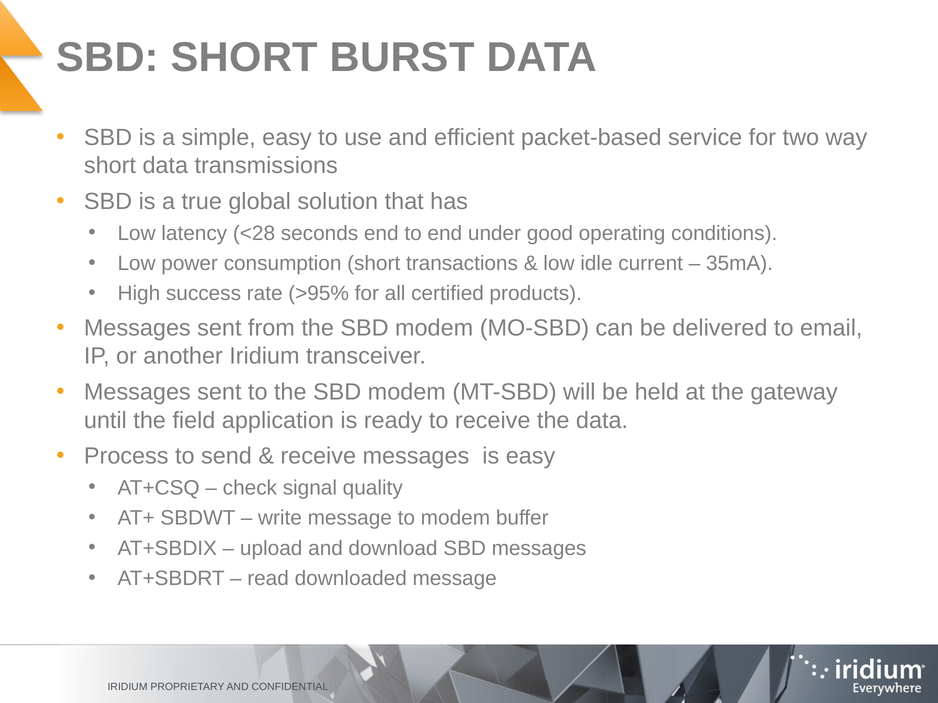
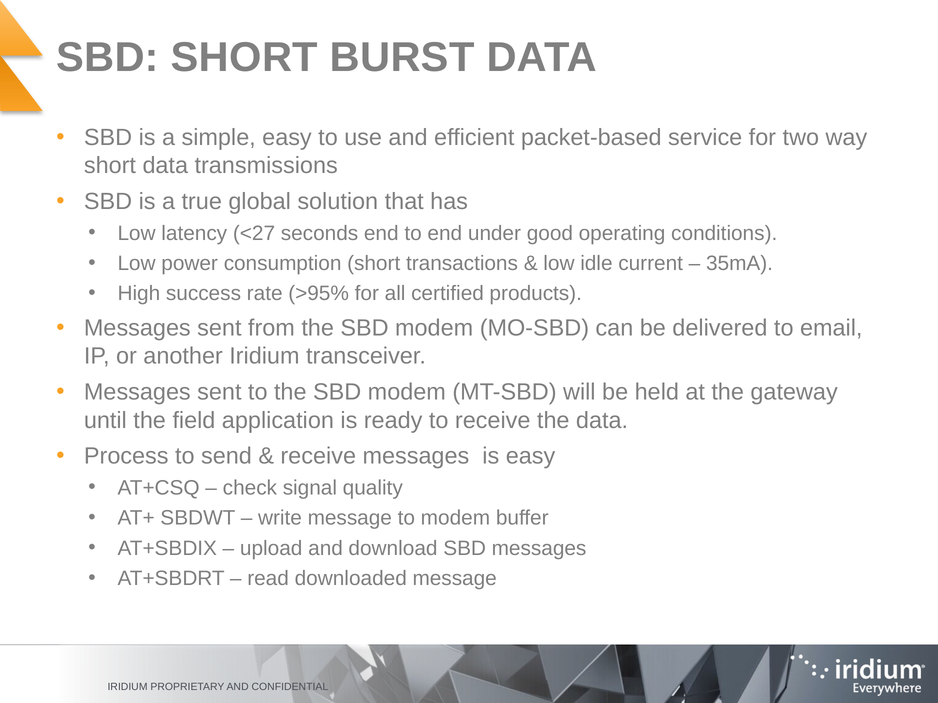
<28: <28 -> <27 (254, 233)
